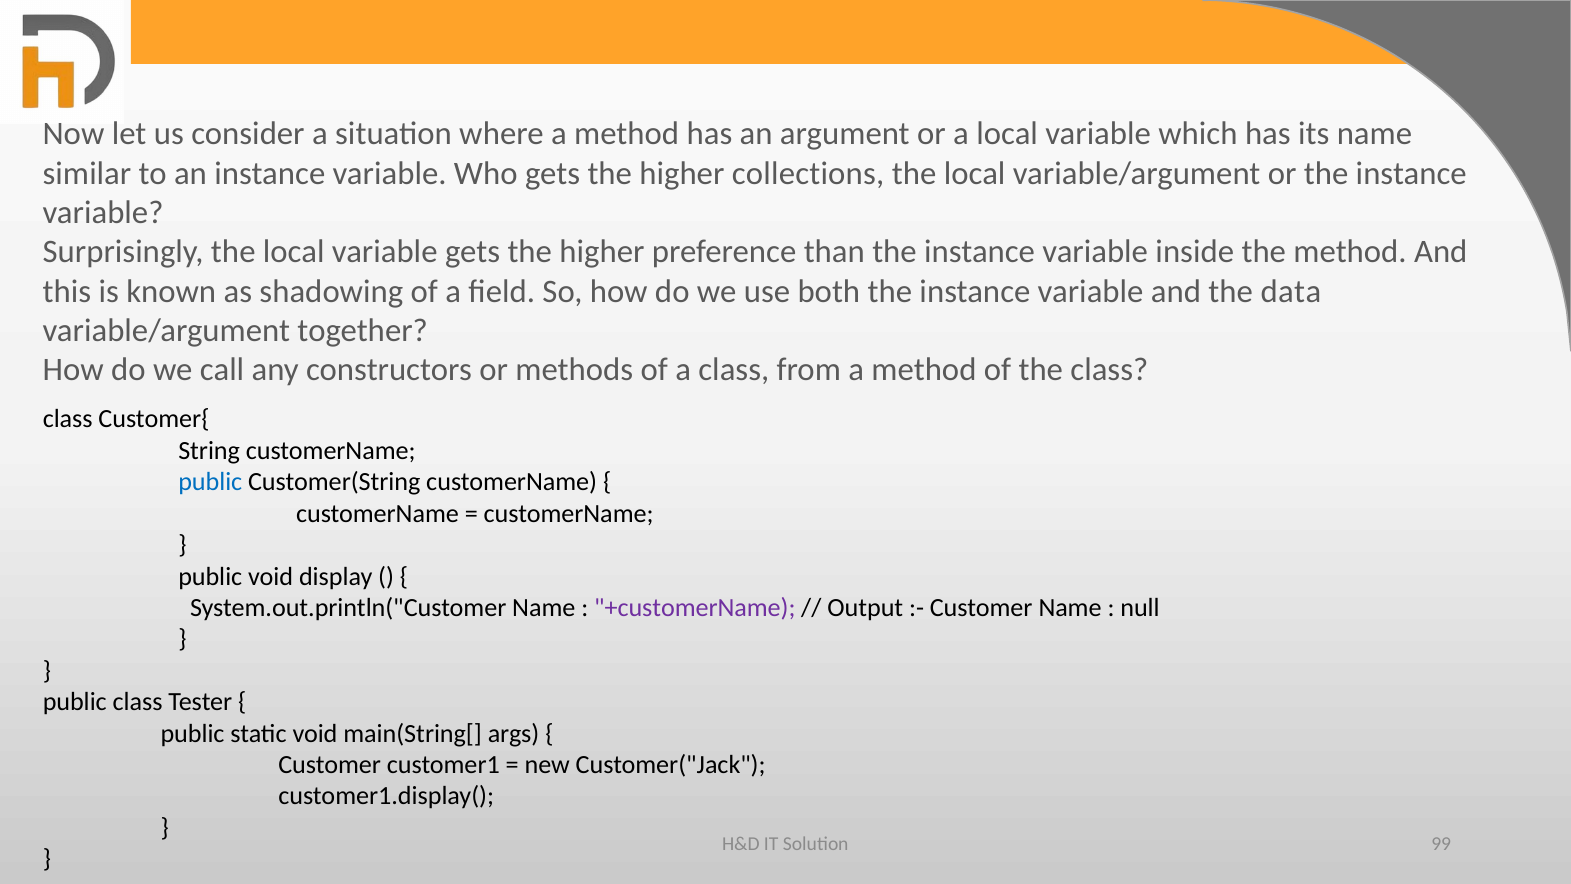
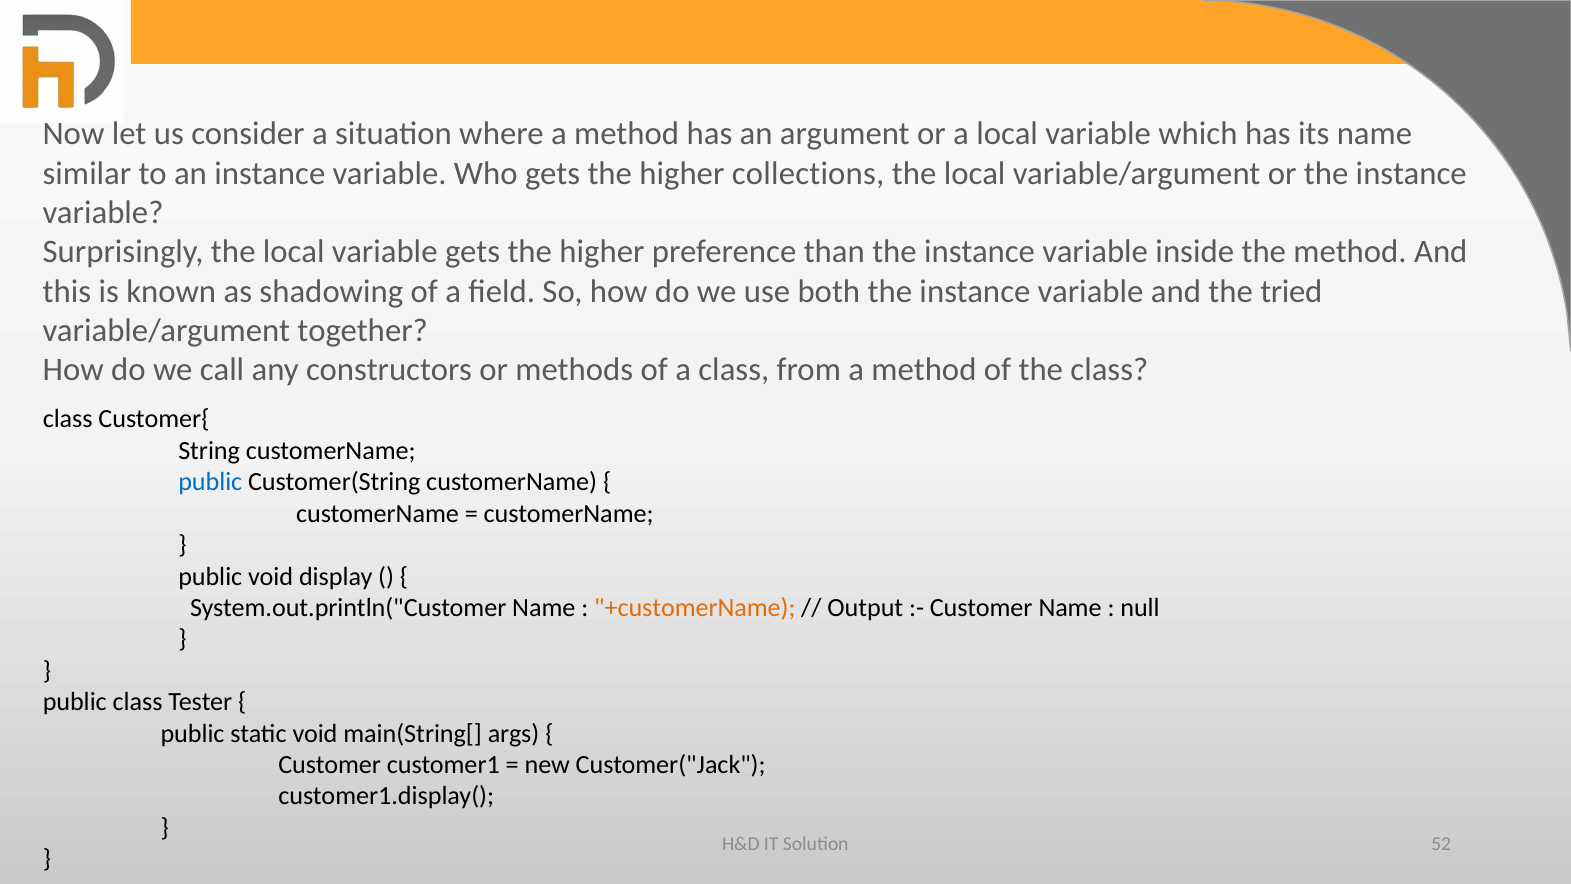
data: data -> tried (1291, 291)
+customerName colour: purple -> orange (695, 608)
99: 99 -> 52 (1441, 844)
